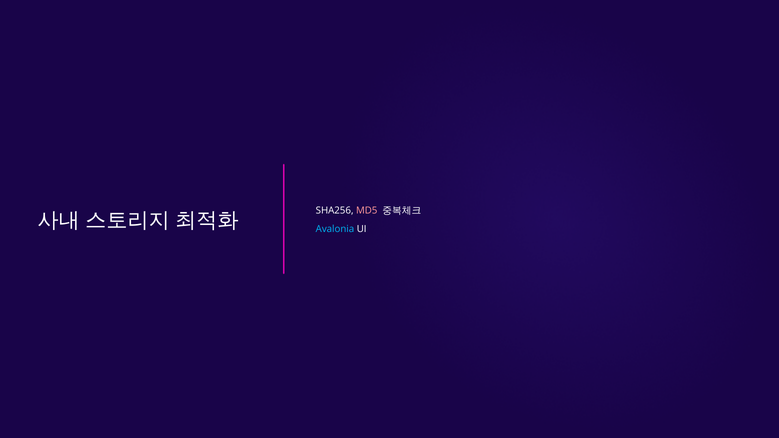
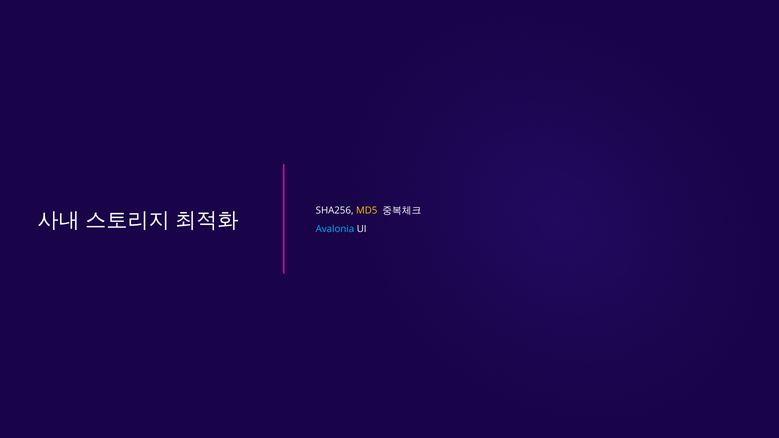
MD5 colour: pink -> yellow (367, 210)
